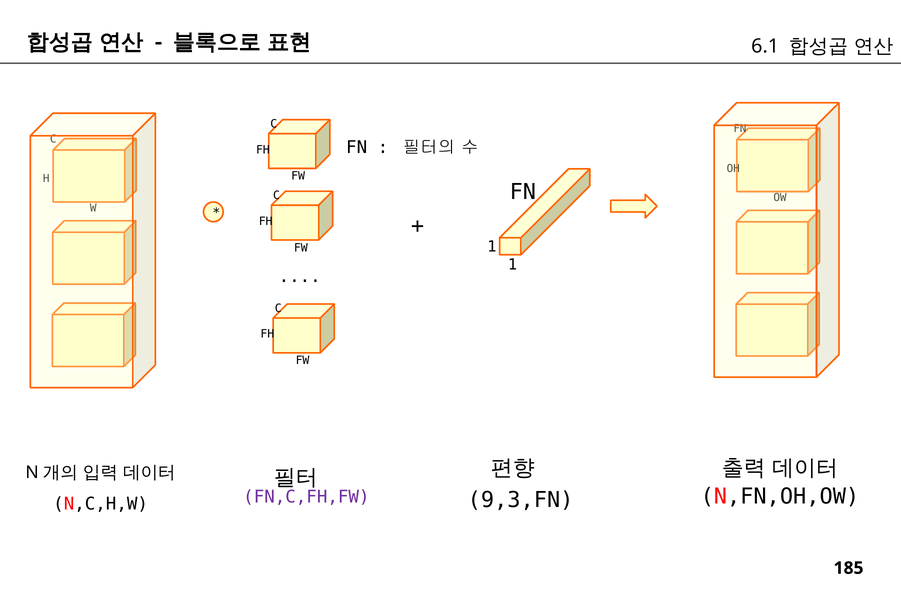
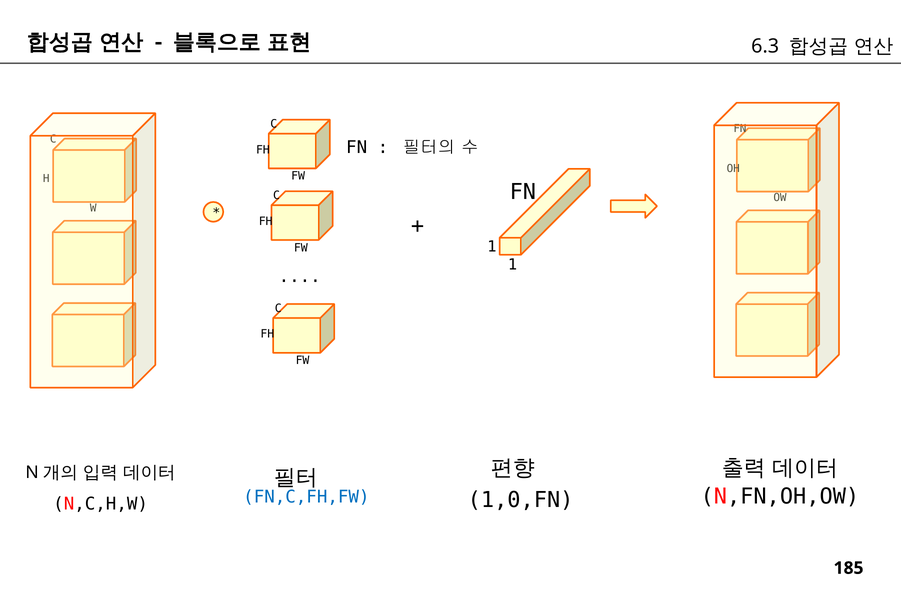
6.1: 6.1 -> 6.3 (765, 46)
9,3,FN: 9,3,FN -> 1,0,FN (521, 500)
FN,C,FH,FW colour: purple -> blue (306, 497)
